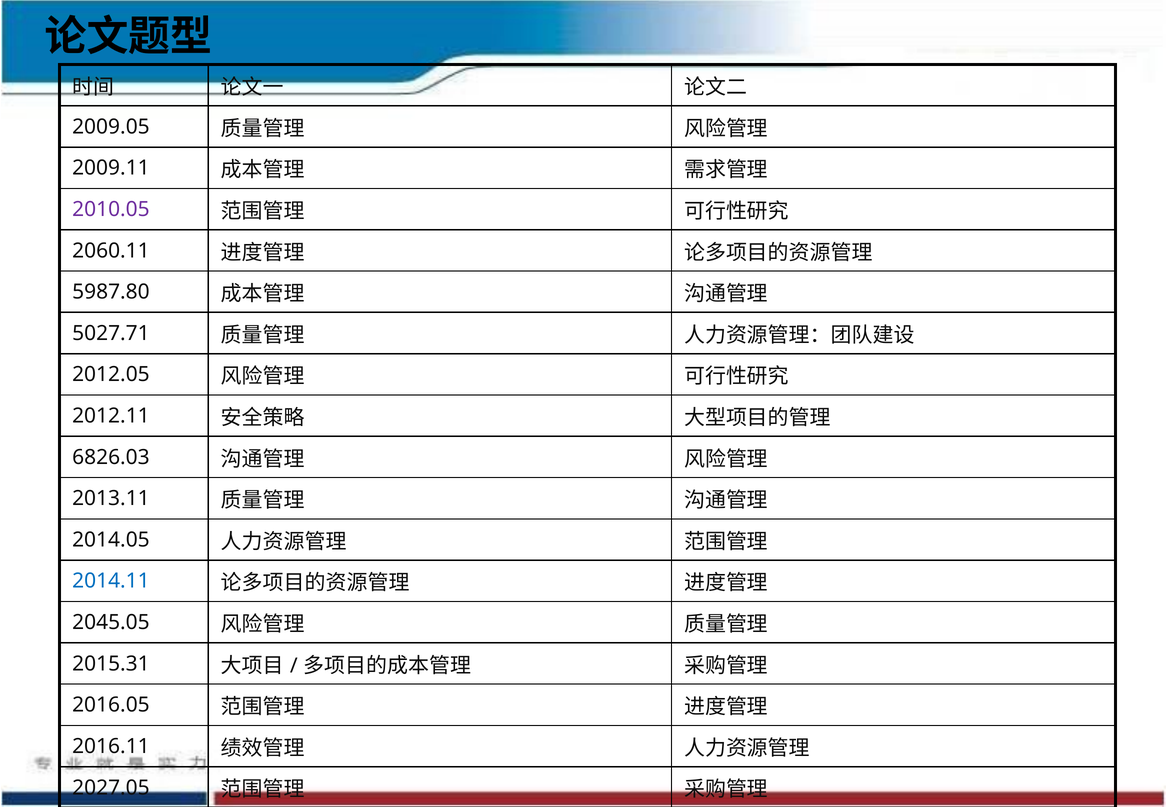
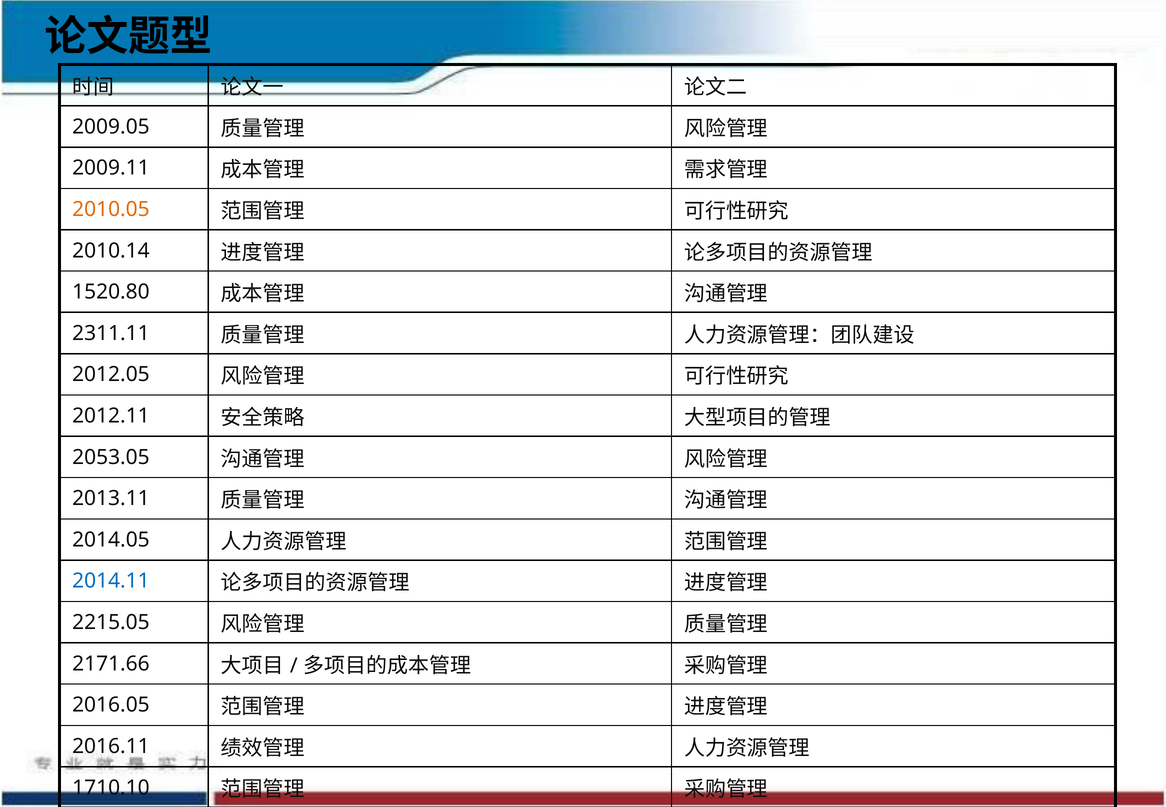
2010.05 colour: purple -> orange (111, 209)
2060.11: 2060.11 -> 2010.14 (111, 251)
5987.80: 5987.80 -> 1520.80 (111, 292)
5027.71: 5027.71 -> 2311.11 (111, 333)
6826.03: 6826.03 -> 2053.05 (111, 457)
2045.05: 2045.05 -> 2215.05 (111, 623)
2015.31: 2015.31 -> 2171.66 (111, 664)
2027.05: 2027.05 -> 1710.10 (111, 788)
